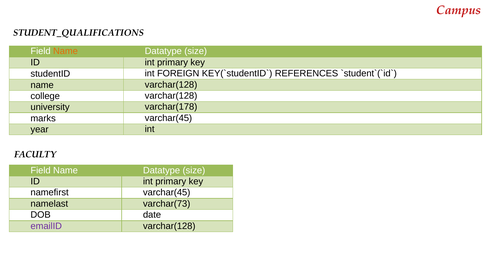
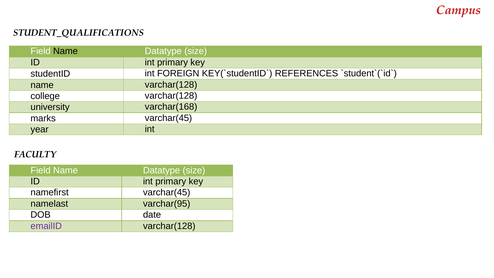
Name colour: orange -> black (65, 51)
varchar(178: varchar(178 -> varchar(168 (171, 107)
varchar(73: varchar(73 -> varchar(95 (167, 204)
